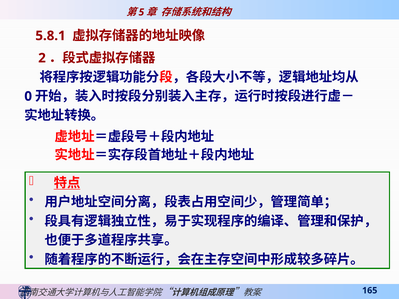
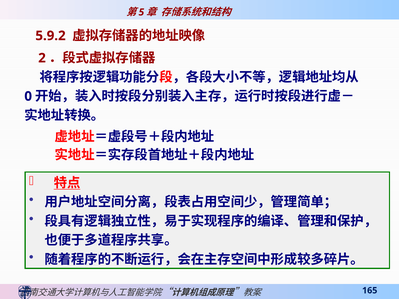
5.8.1: 5.8.1 -> 5.9.2 (51, 36)
